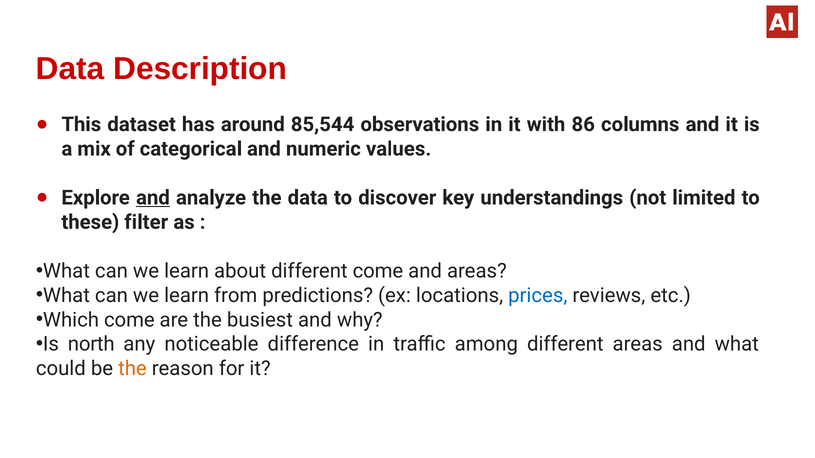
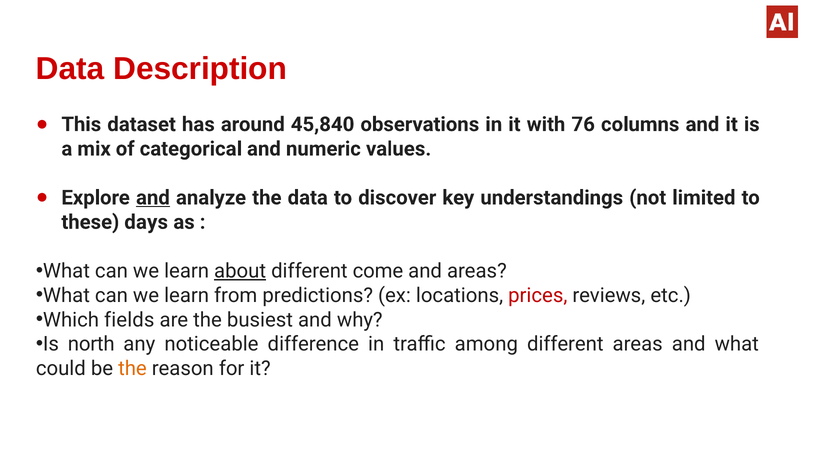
85,544: 85,544 -> 45,840 (323, 125)
86: 86 -> 76 (583, 125)
filter: filter -> days (146, 222)
about underline: none -> present (240, 271)
prices colour: blue -> red (538, 296)
Which come: come -> fields (129, 320)
